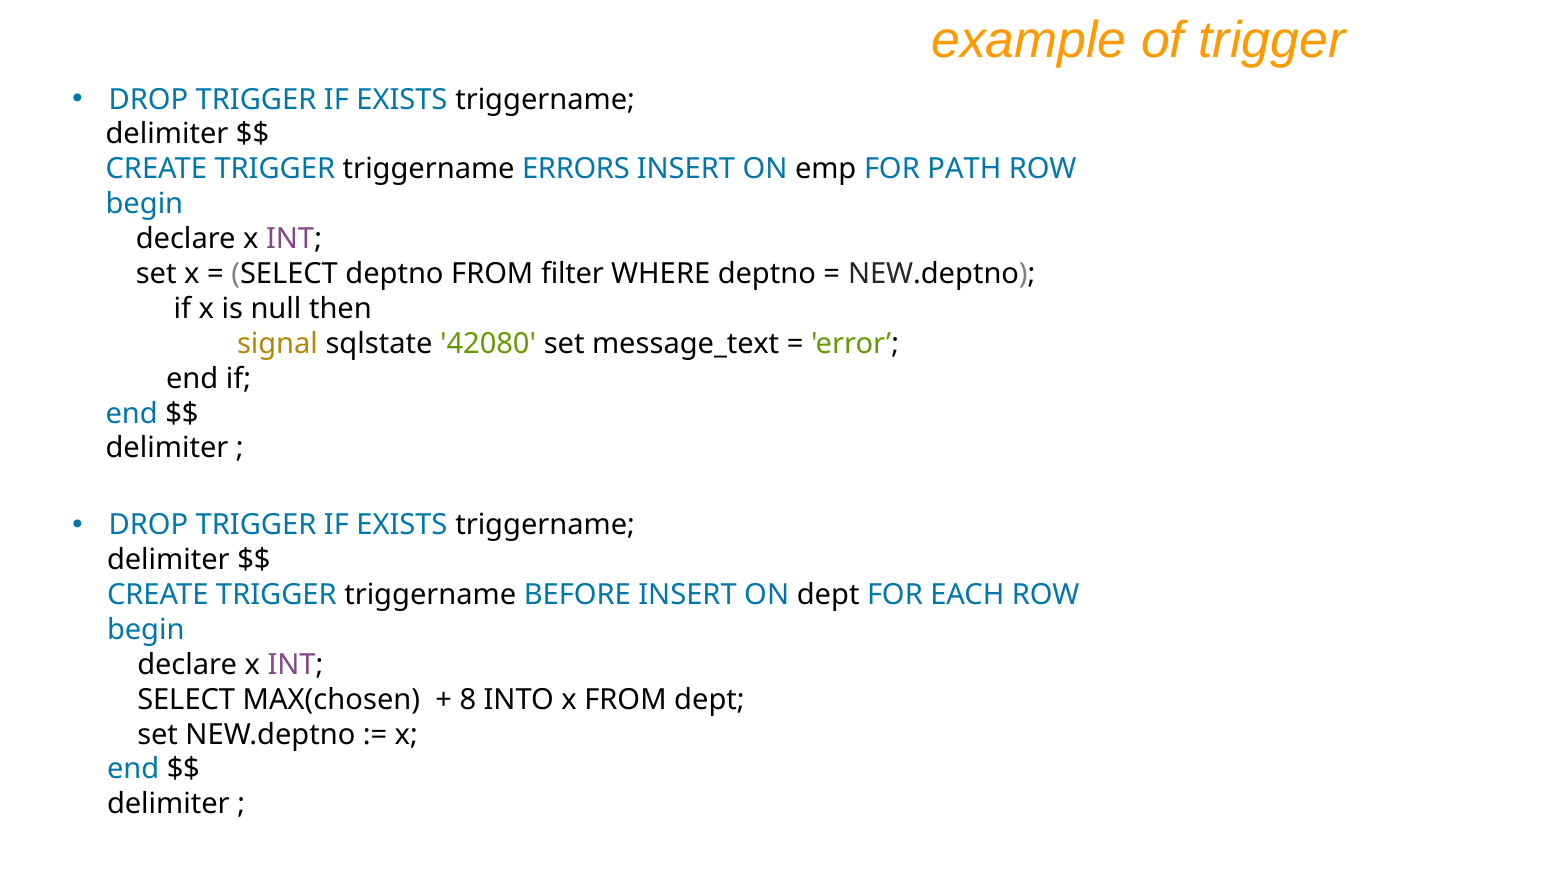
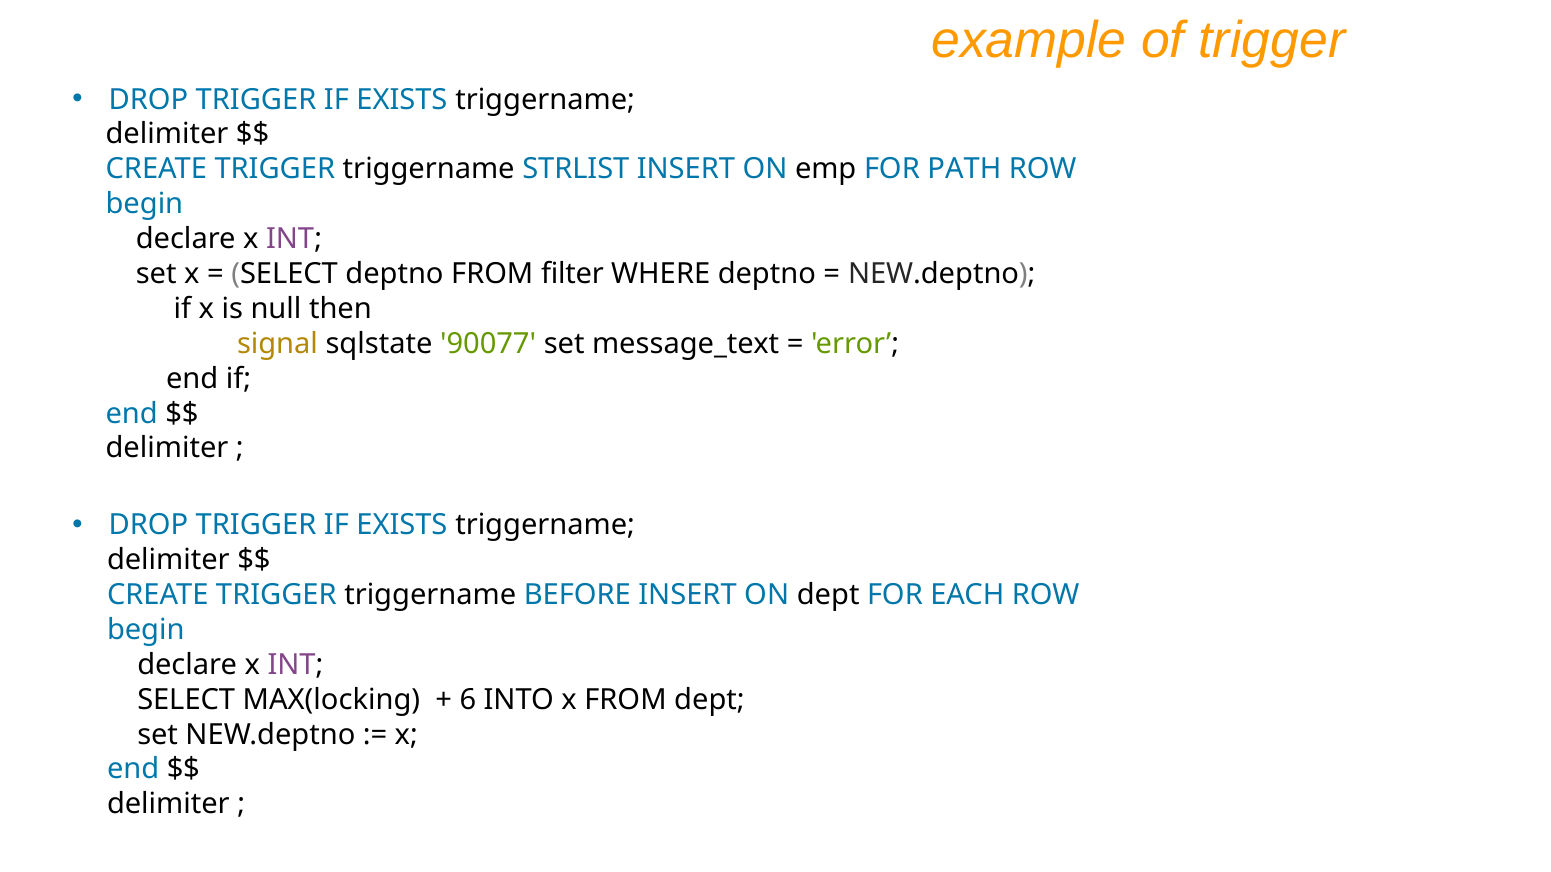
ERRORS: ERRORS -> STRLIST (576, 169)
42080: 42080 -> 90077 (488, 344)
MAX(chosen: MAX(chosen -> MAX(locking (331, 700)
8: 8 -> 6 (468, 700)
